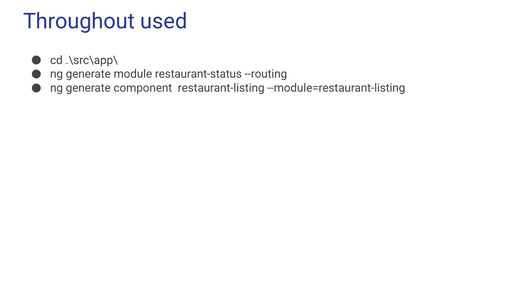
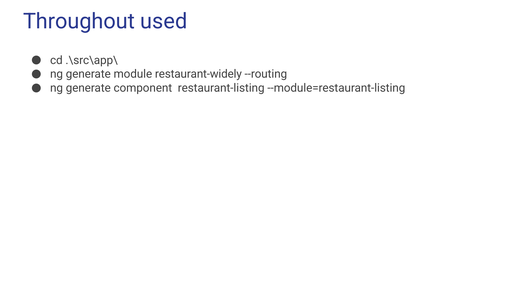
restaurant-status: restaurant-status -> restaurant-widely (198, 74)
